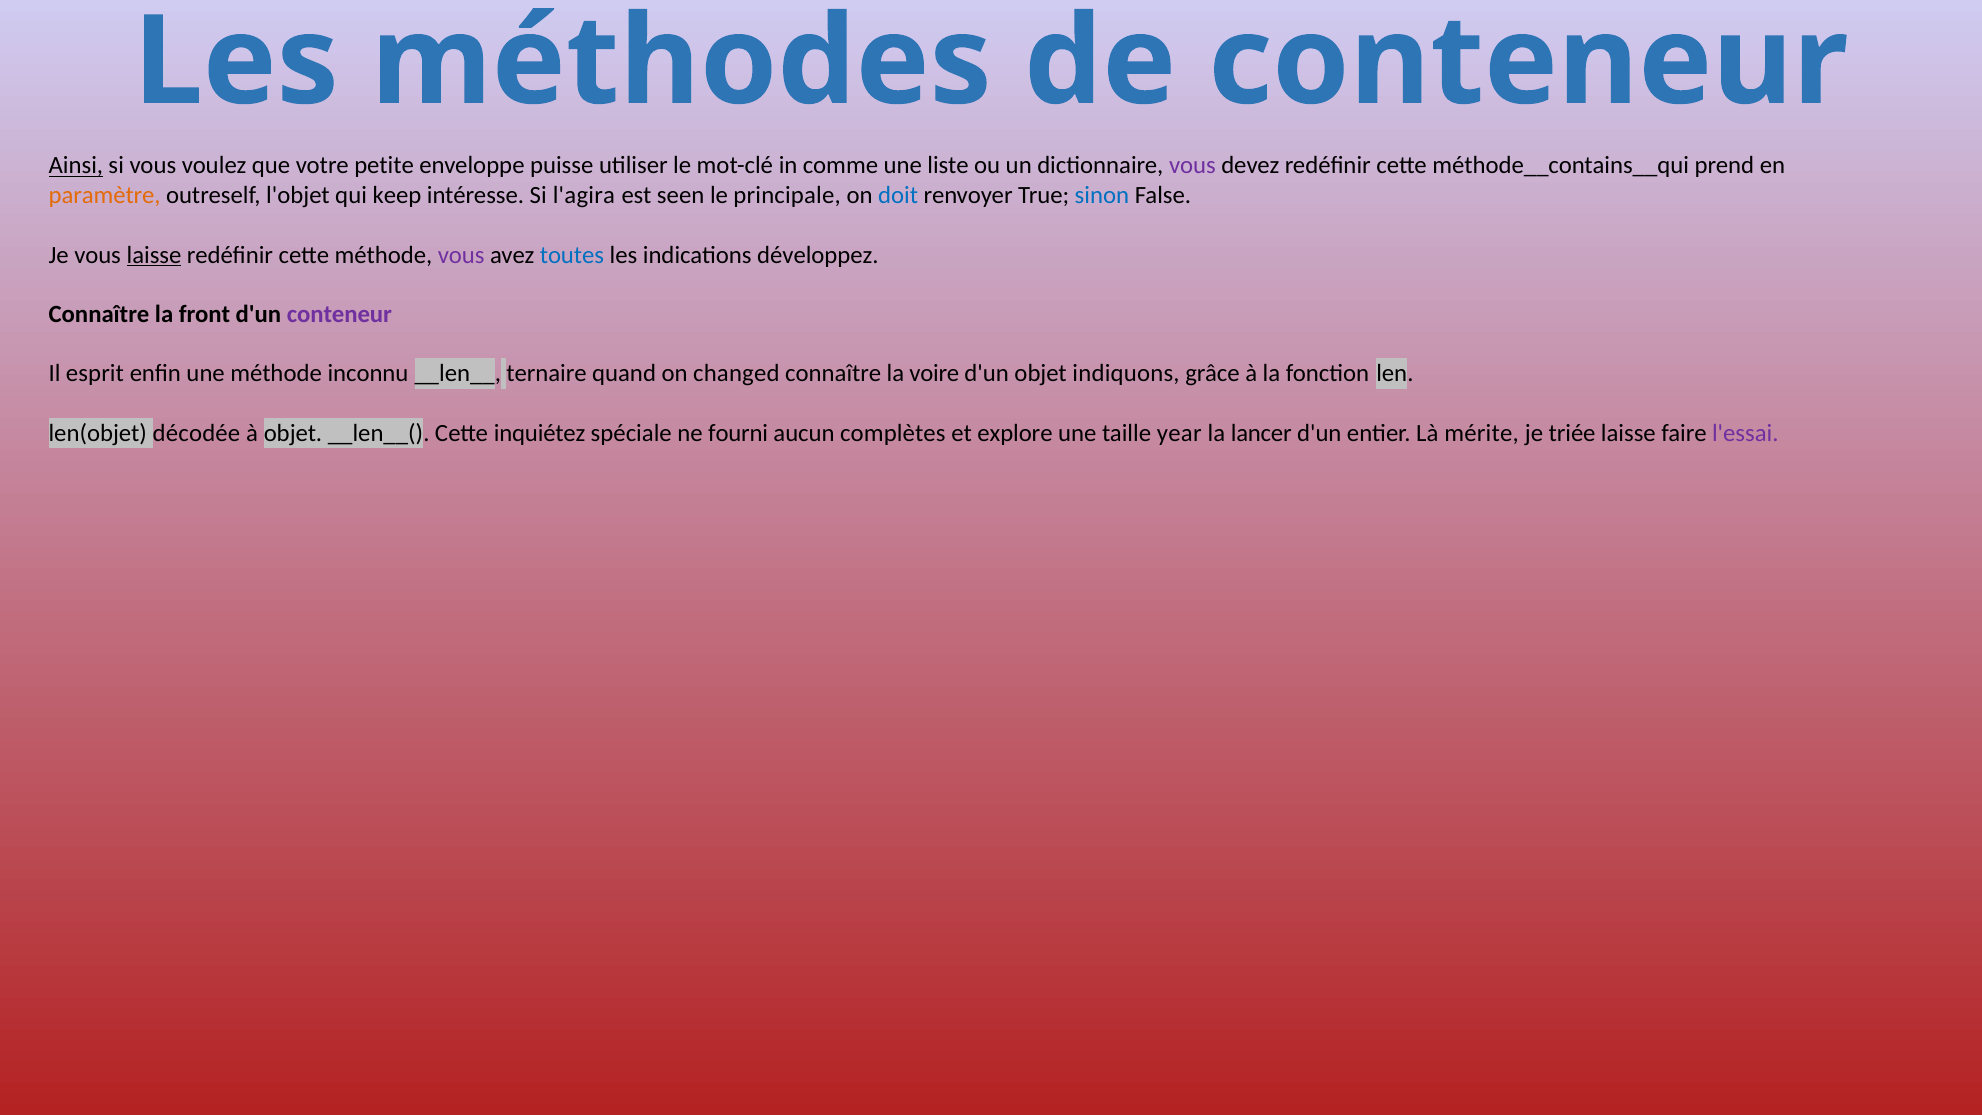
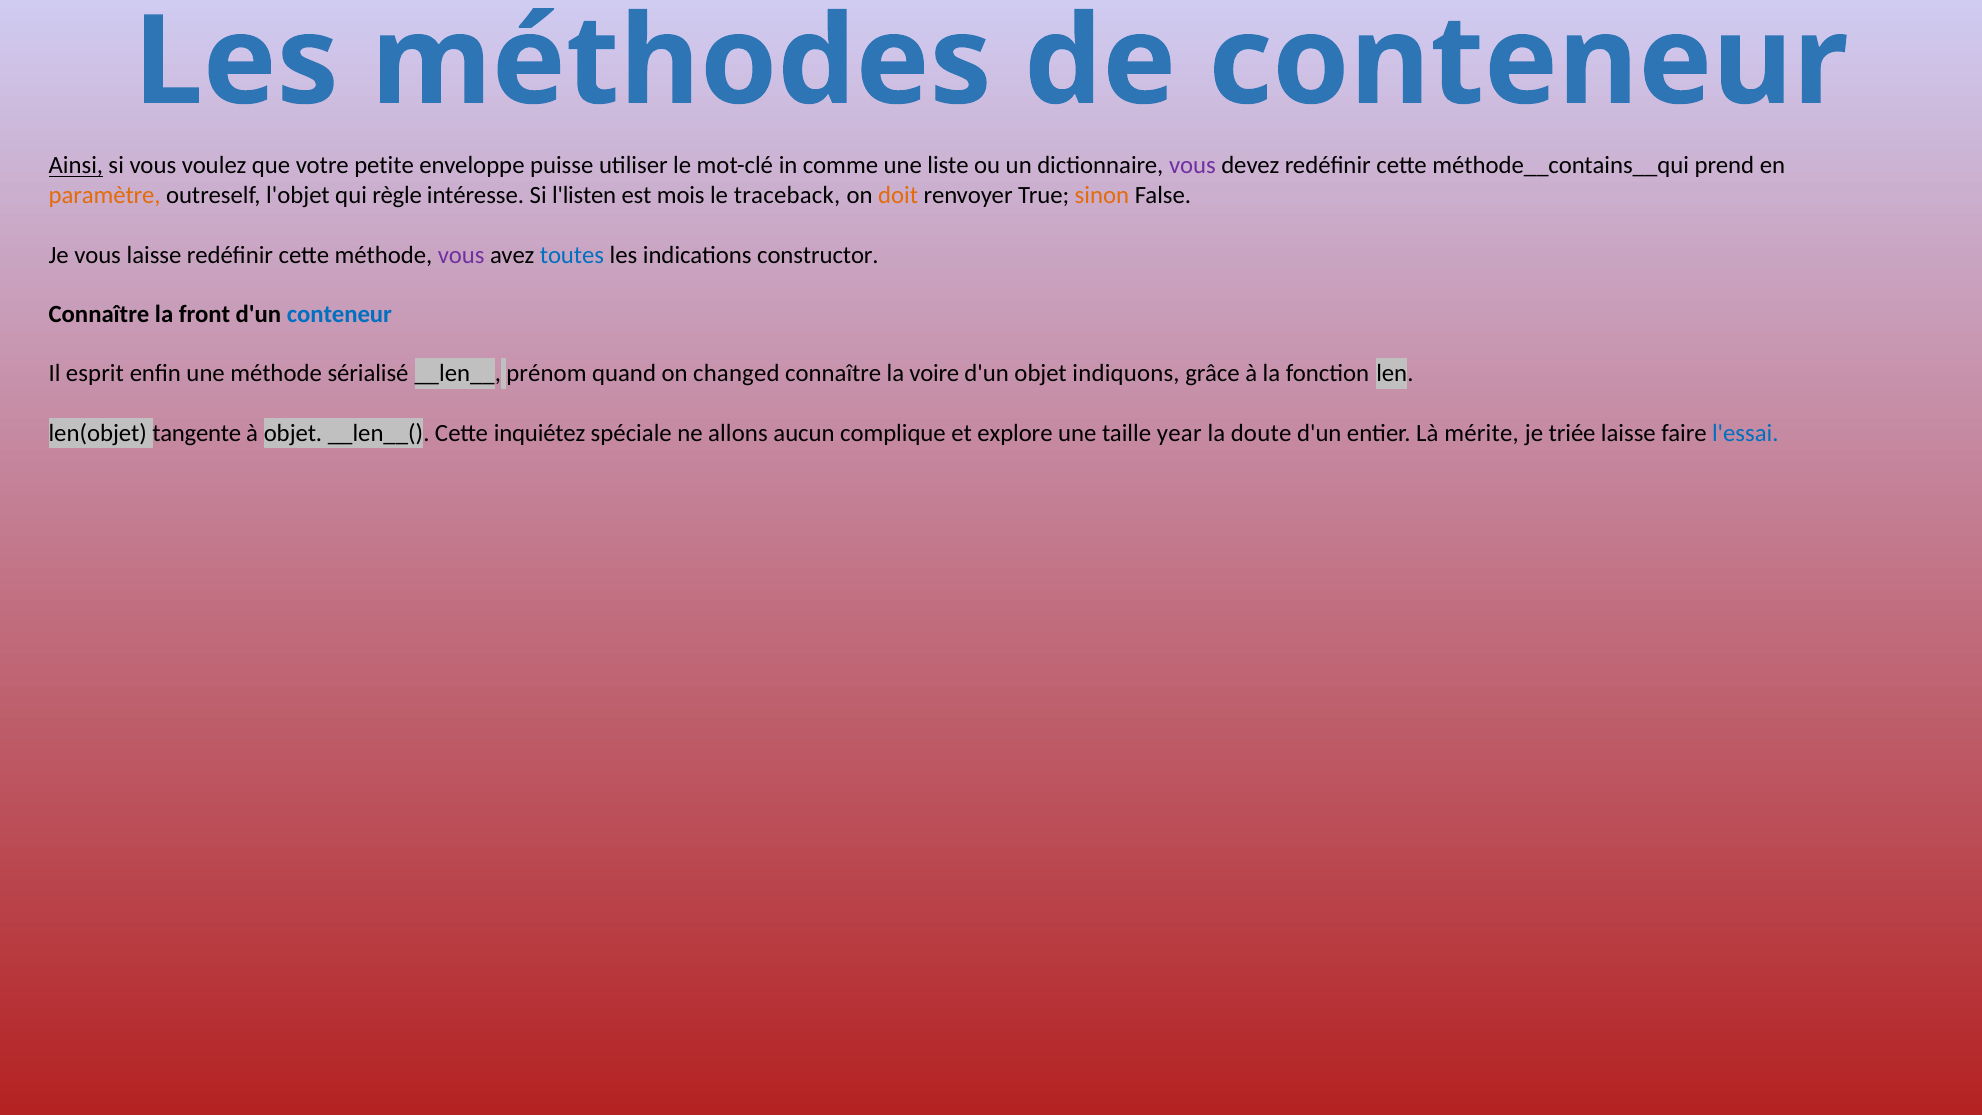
keep: keep -> règle (397, 195)
l'agira: l'agira -> l'listen (584, 195)
seen: seen -> mois (681, 195)
principale: principale -> traceback (787, 195)
doit colour: blue -> orange (898, 195)
sinon colour: blue -> orange (1102, 195)
laisse underline: present -> none (154, 255)
développez: développez -> constructor (818, 255)
conteneur colour: purple -> blue (339, 314)
inconnu: inconnu -> sérialisé (368, 374)
ternaire: ternaire -> prénom (546, 374)
décodée: décodée -> tangente (197, 433)
fourni: fourni -> allons (738, 433)
complètes: complètes -> complique (893, 433)
lancer: lancer -> doute (1261, 433)
l'essai colour: purple -> blue (1745, 433)
